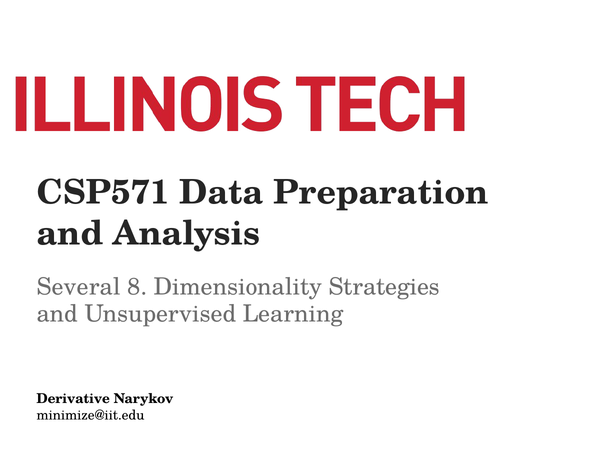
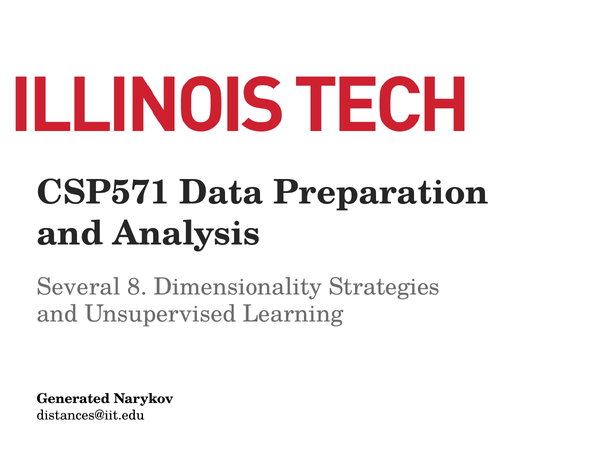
Derivative: Derivative -> Generated (73, 399)
minimize@iit.edu: minimize@iit.edu -> distances@iit.edu (90, 415)
